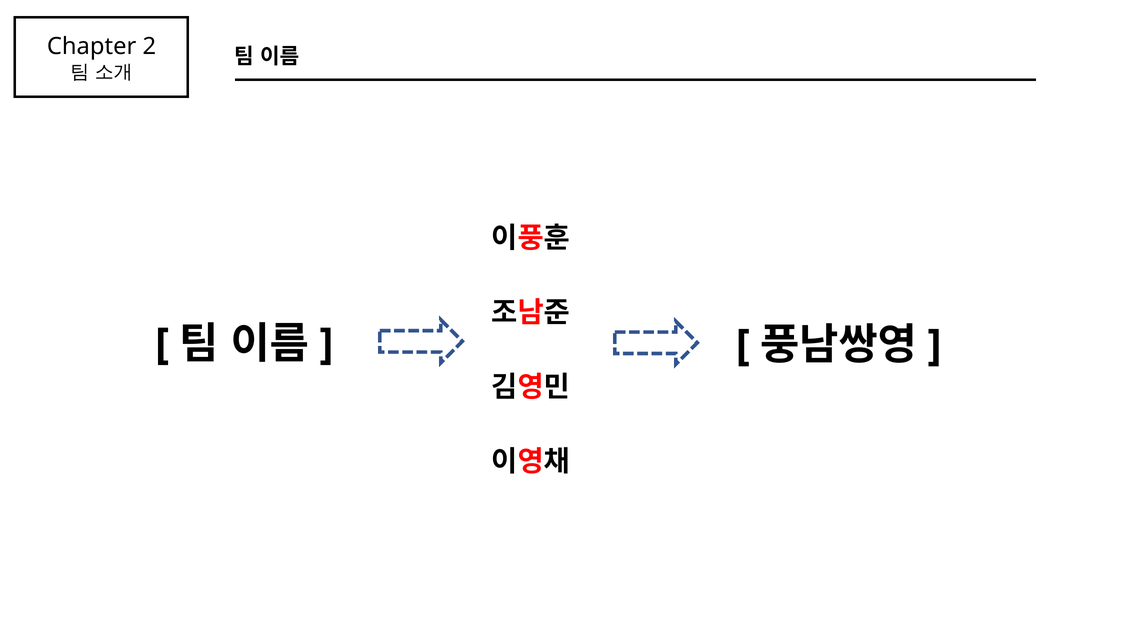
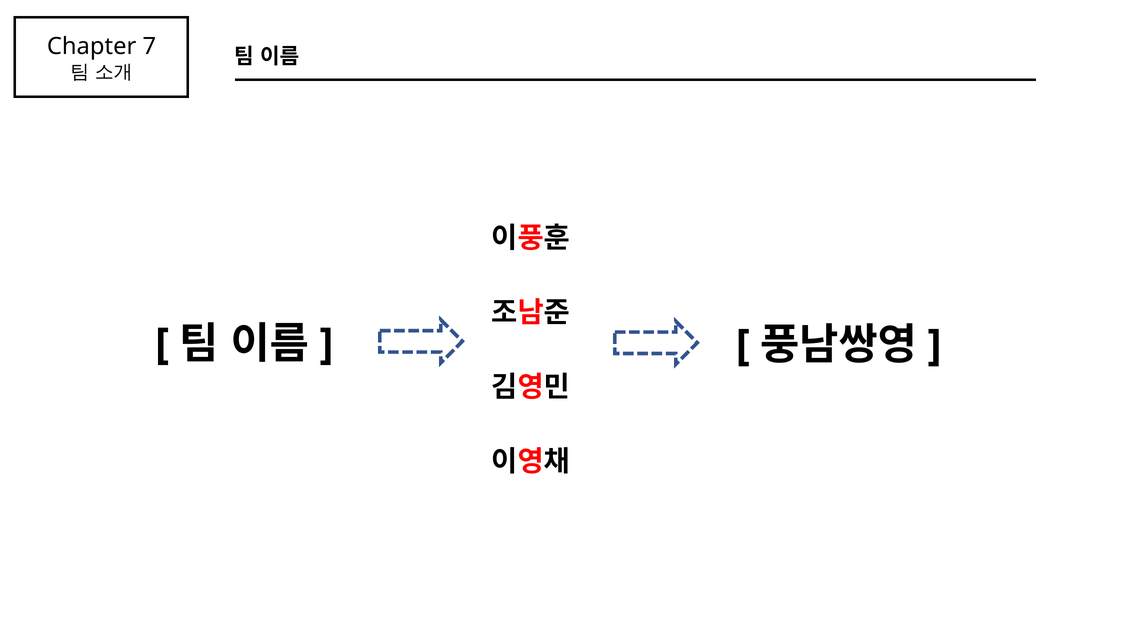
2: 2 -> 7 (149, 47)
